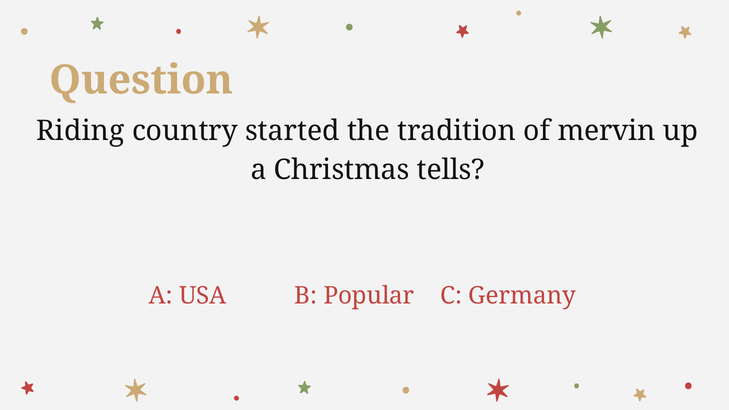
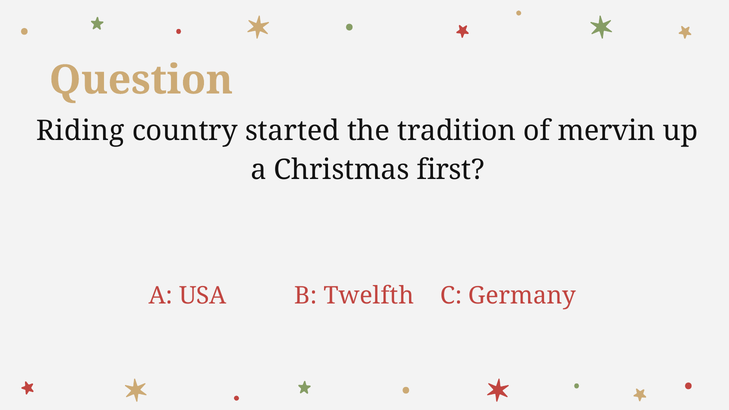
tells: tells -> first (451, 170)
Popular: Popular -> Twelfth (369, 296)
